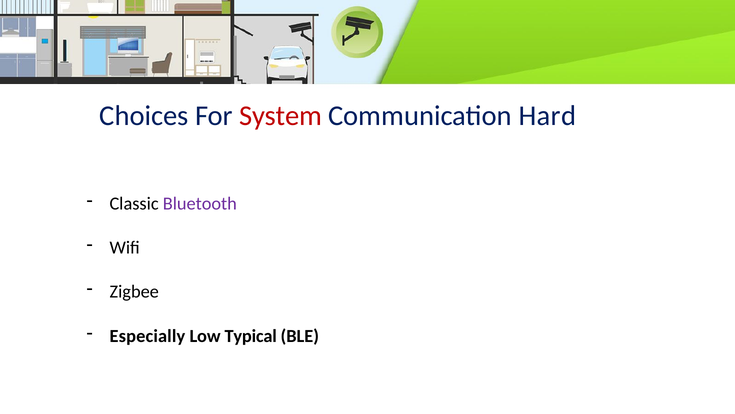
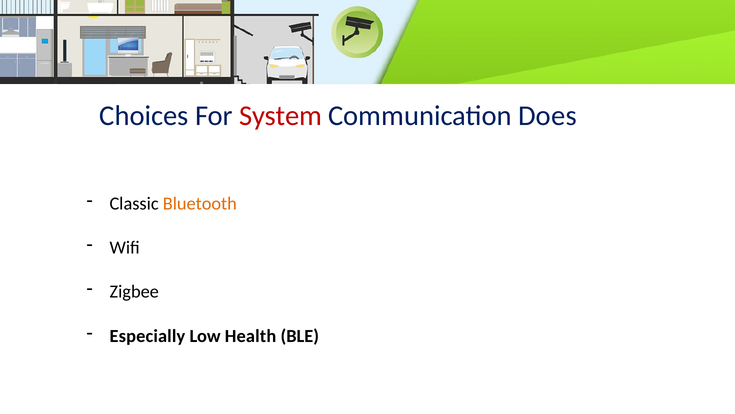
Hard: Hard -> Does (547, 116)
Bluetooth colour: purple -> orange (200, 203)
Typical: Typical -> Health (251, 336)
